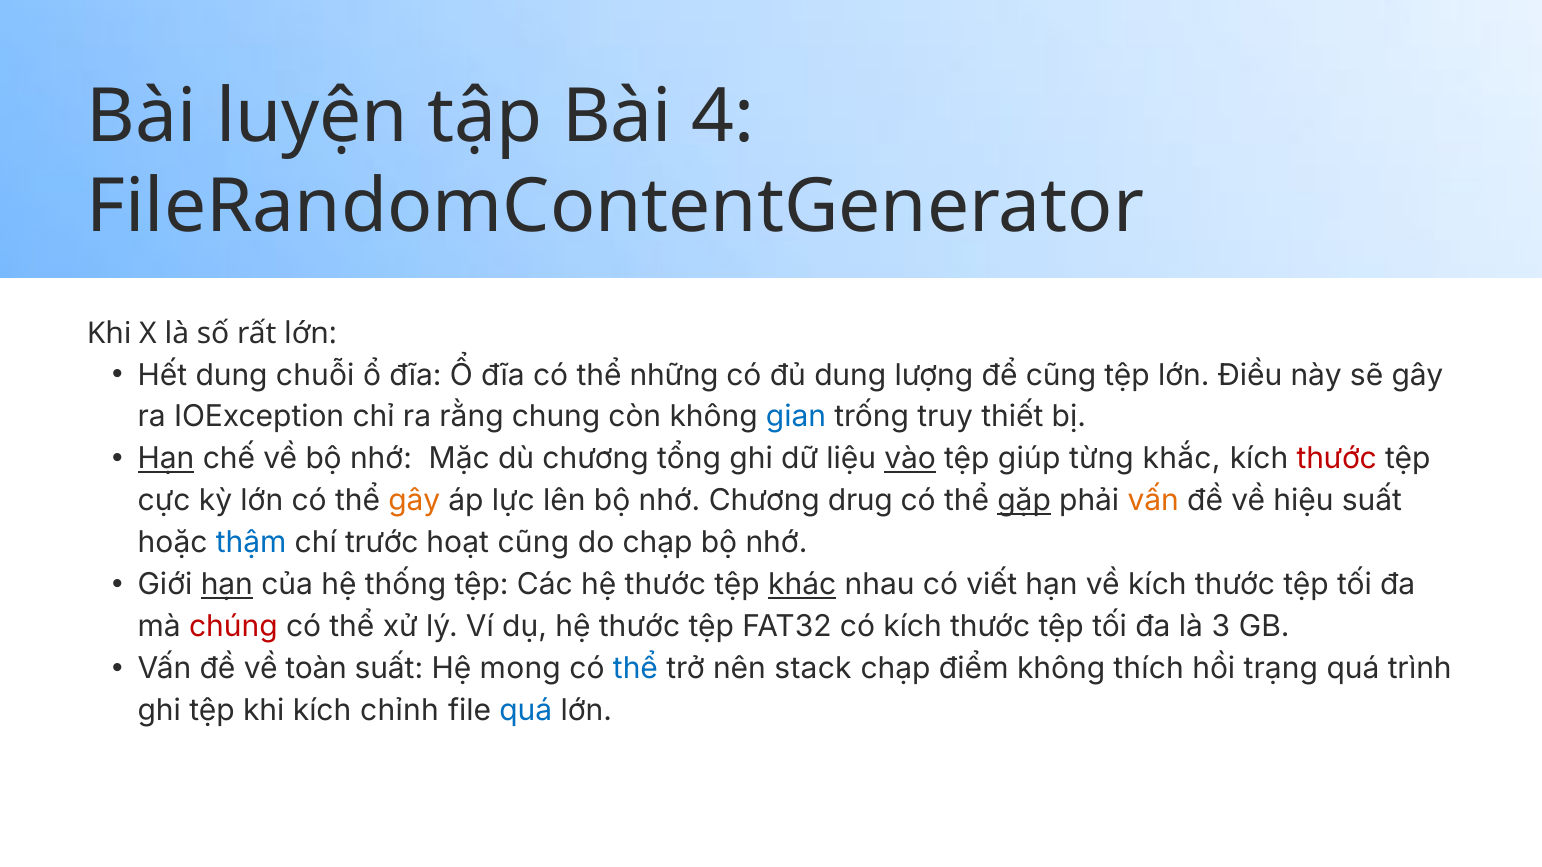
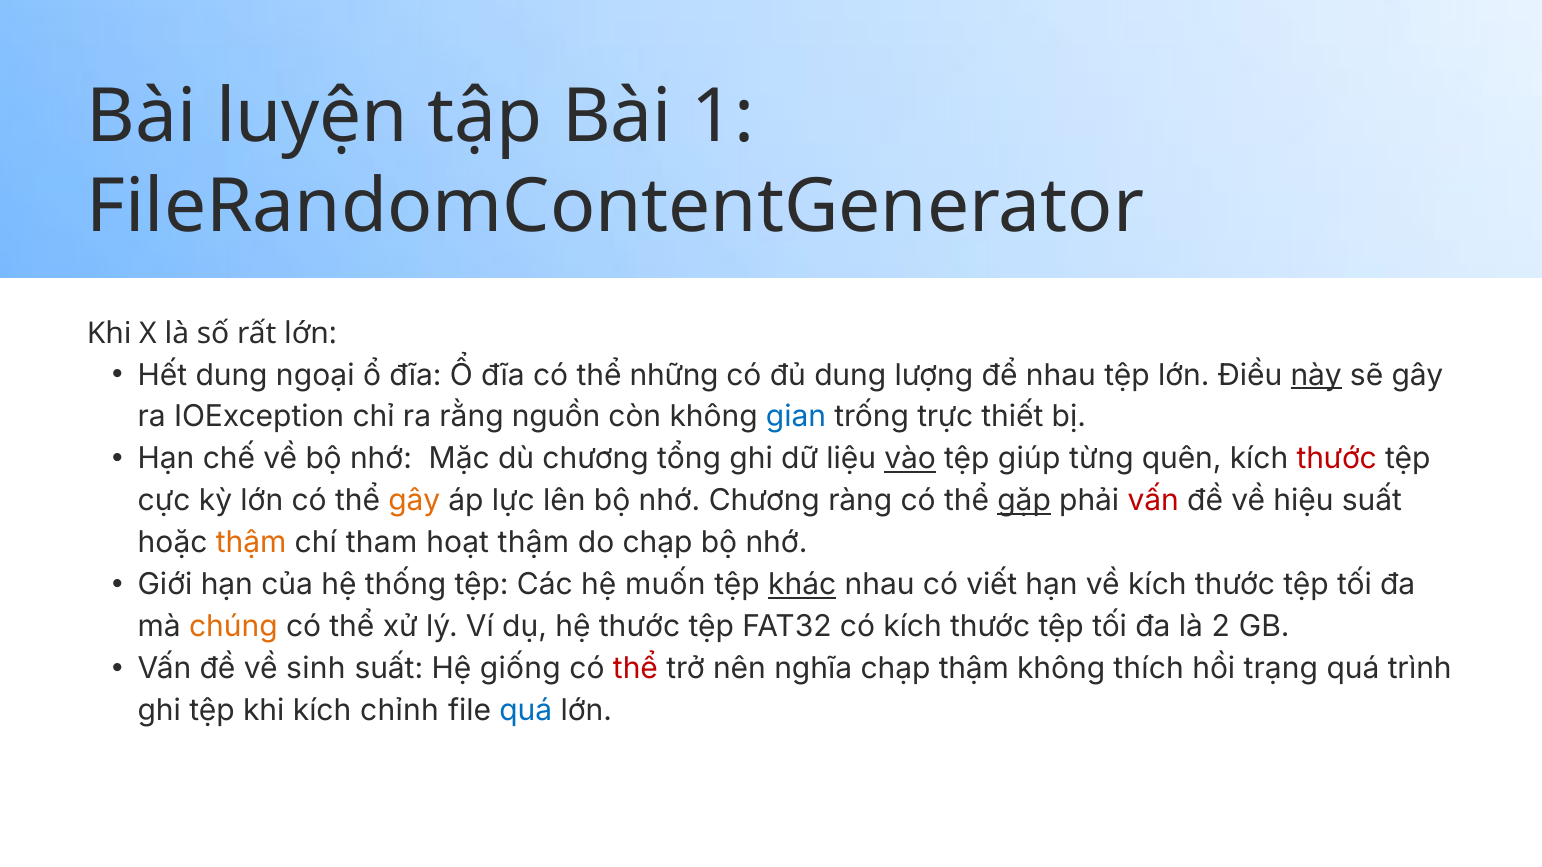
4: 4 -> 1 (723, 116)
chuỗi: chuỗi -> ngoại (315, 375)
để cũng: cũng -> nhau (1061, 375)
này underline: none -> present (1316, 375)
chung: chung -> nguồn (556, 417)
truy: truy -> trực (945, 417)
Hạn underline: present -> none (166, 459)
khắc: khắc -> quên (1182, 459)
drug: drug -> ràng (860, 501)
vấn colour: orange -> red (1153, 501)
thậm colour: blue -> orange (251, 543)
trước: trước -> tham (382, 543)
hoạt cũng: cũng -> thậm (533, 543)
hạn underline: present -> none (227, 585)
Các hệ thước: thước -> muốn (665, 585)
chúng colour: red -> orange (233, 627)
3: 3 -> 2 (1221, 627)
toàn: toàn -> sinh (316, 669)
mong: mong -> giống (520, 669)
thể colour: blue -> red (635, 669)
stack: stack -> nghĩa (813, 669)
chạp điểm: điểm -> thậm (974, 669)
